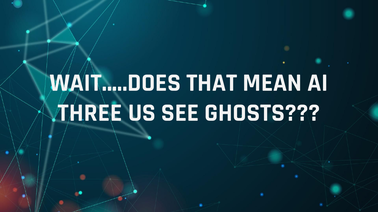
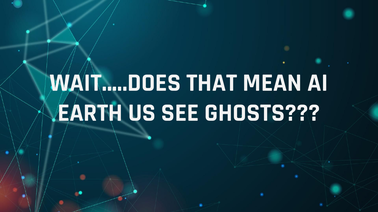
THREE: THREE -> EARTH (90, 113)
